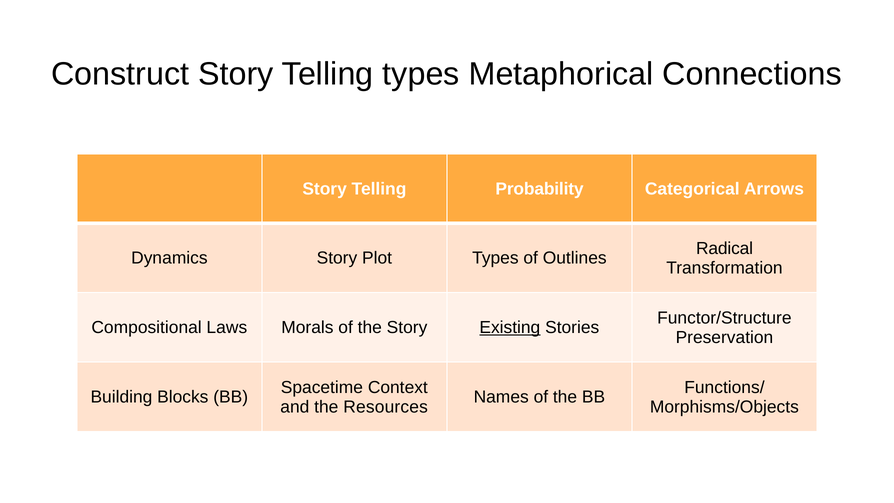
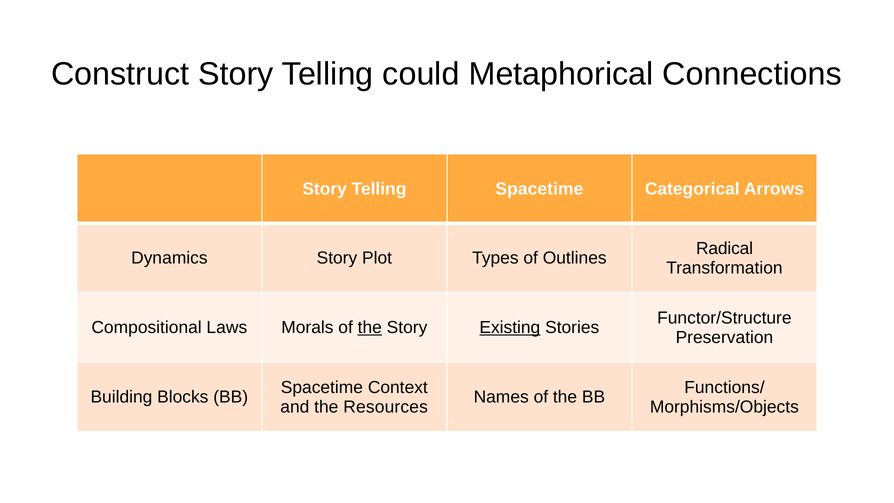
Telling types: types -> could (421, 74)
Telling Probability: Probability -> Spacetime (539, 189)
the underline: none -> present (370, 328)
